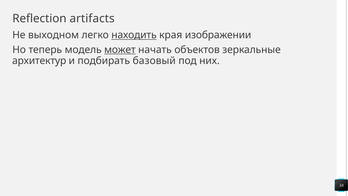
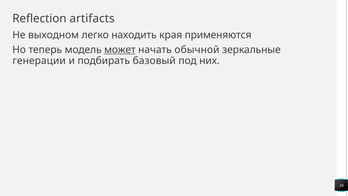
находить underline: present -> none (134, 35)
изображении: изображении -> применяются (218, 35)
объектов: объектов -> обычной (197, 50)
архитектур: архитектур -> генерации (39, 61)
